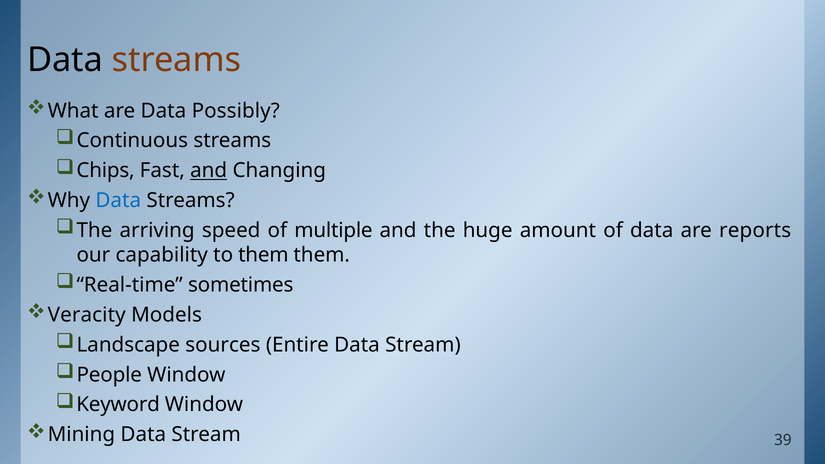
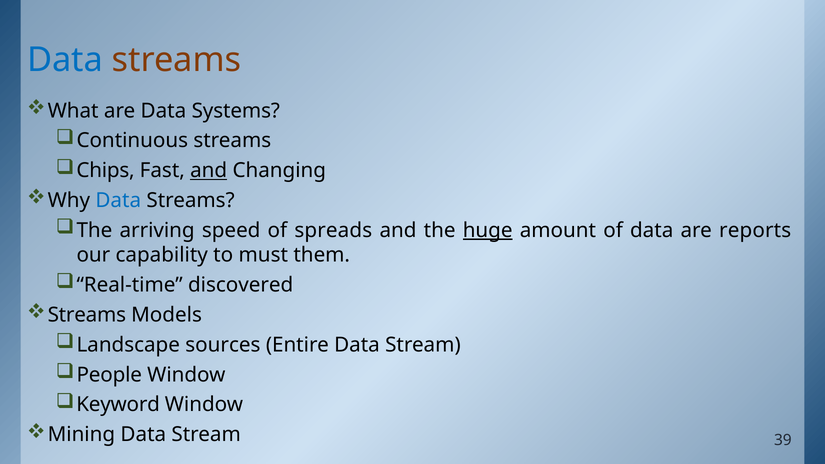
Data colour: black -> blue (65, 60)
Possibly: Possibly -> Systems (236, 111)
multiple: multiple -> spreads (333, 230)
huge underline: none -> present (488, 230)
to them: them -> must (263, 255)
sometimes: sometimes -> discovered (241, 285)
Veracity: Veracity -> Streams (87, 315)
